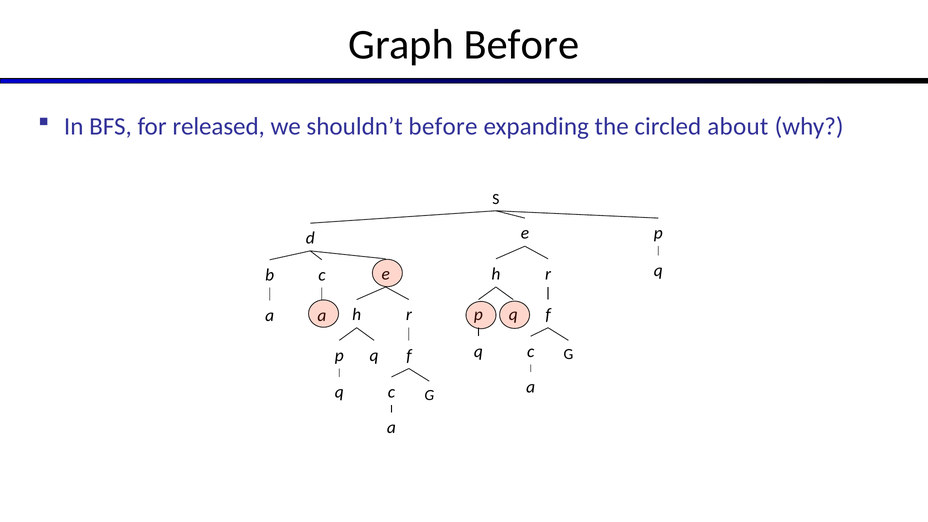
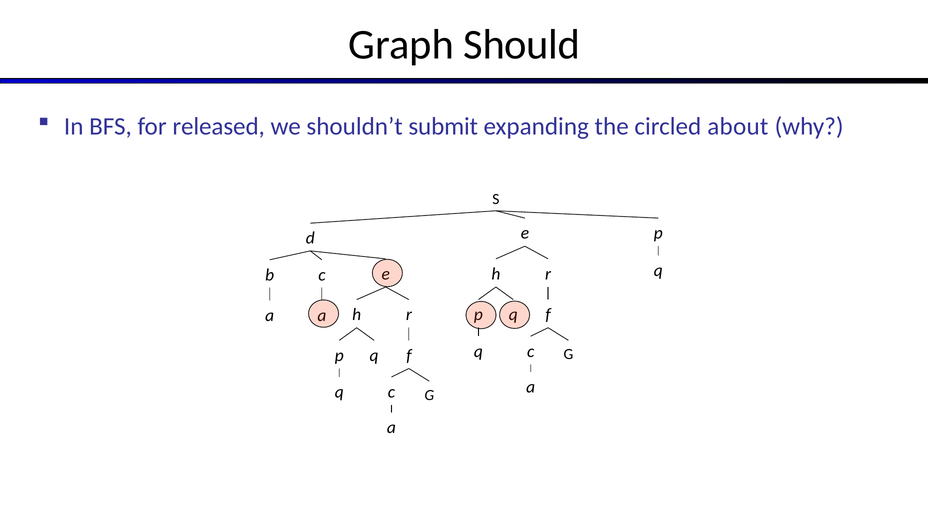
Graph Before: Before -> Should (522, 45)
shouldn’t before: before -> submit (443, 127)
